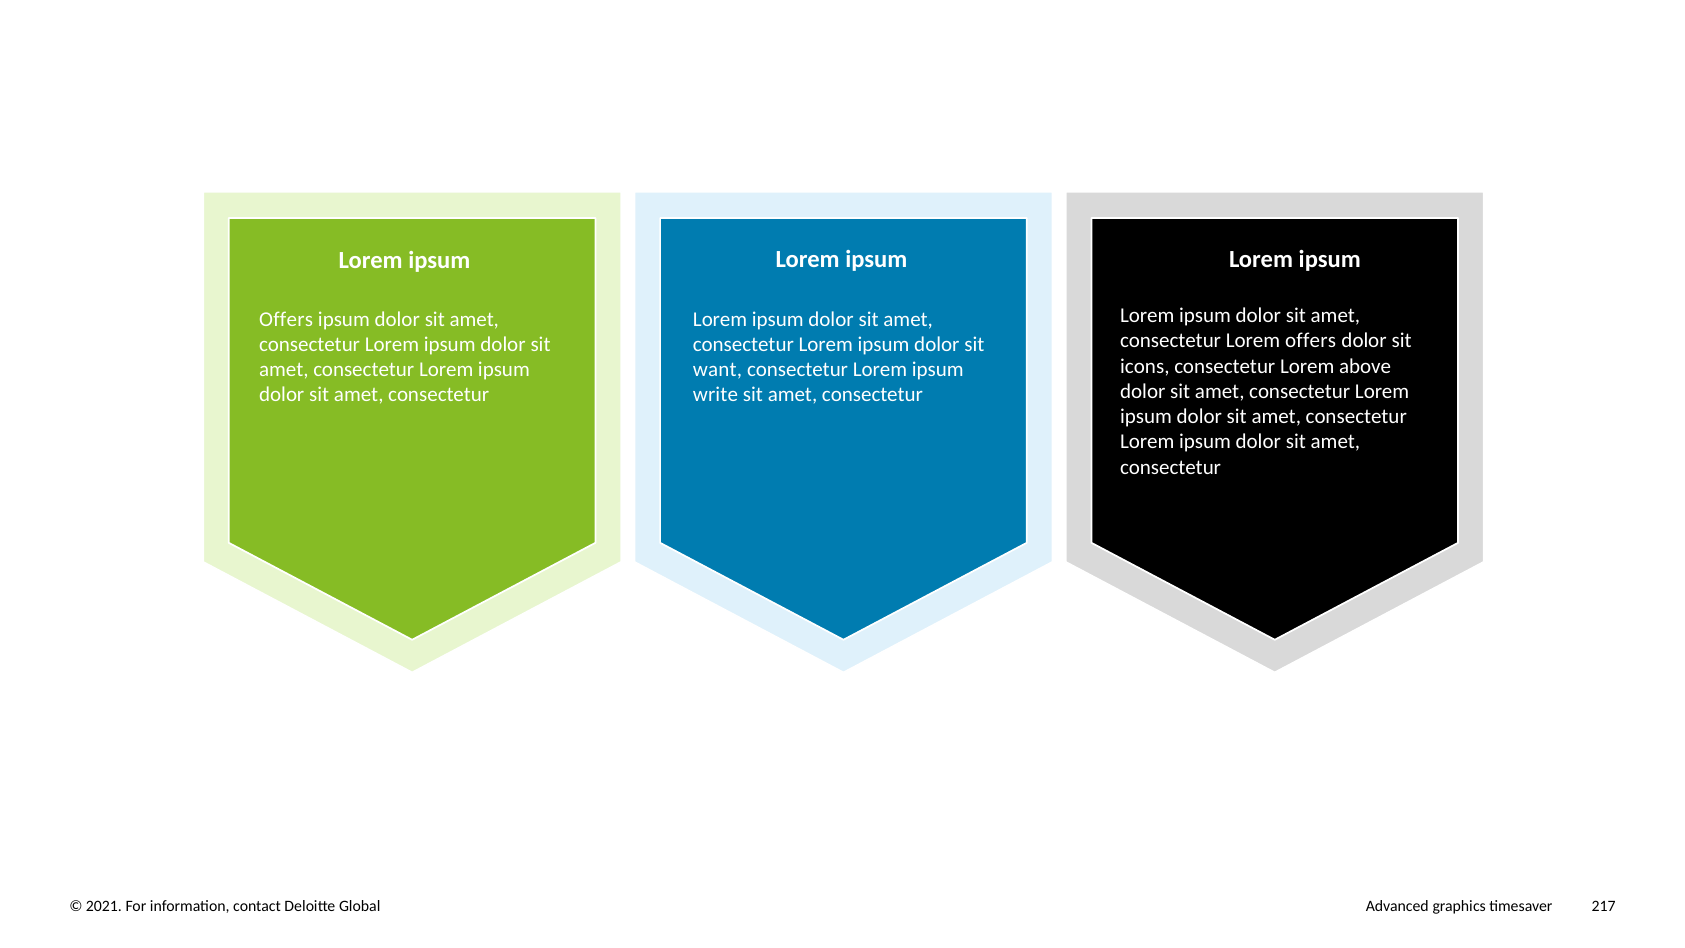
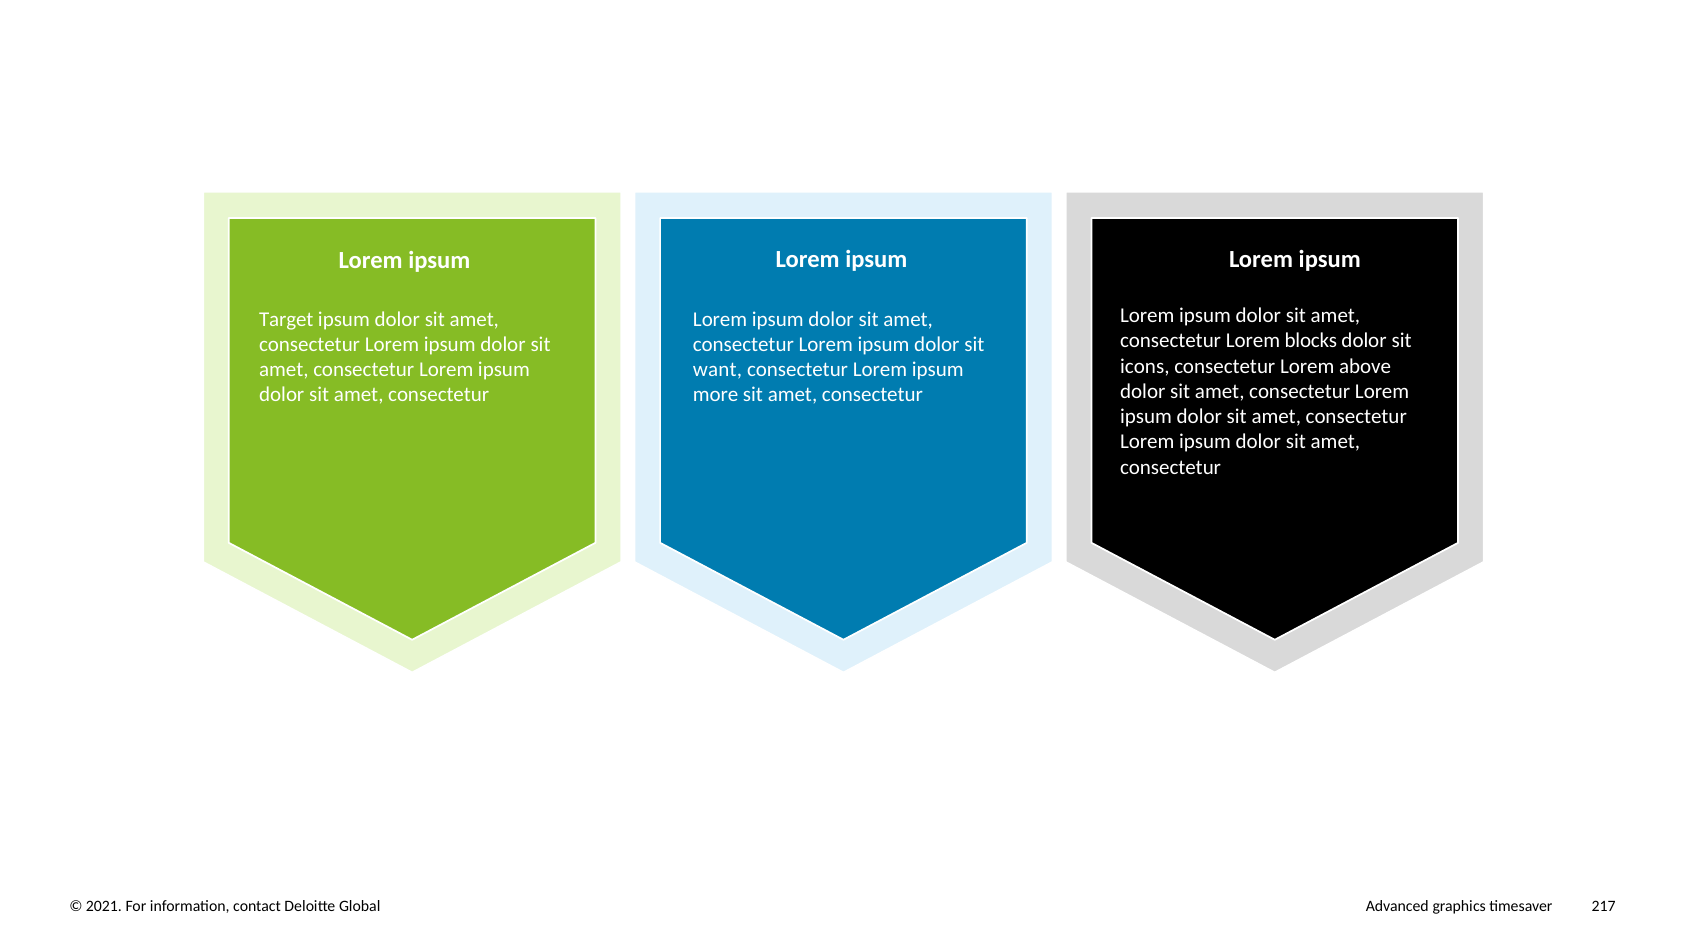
Offers: Offers -> Target (286, 319)
Lorem offers: offers -> blocks (1311, 341)
write: write -> more (716, 395)
